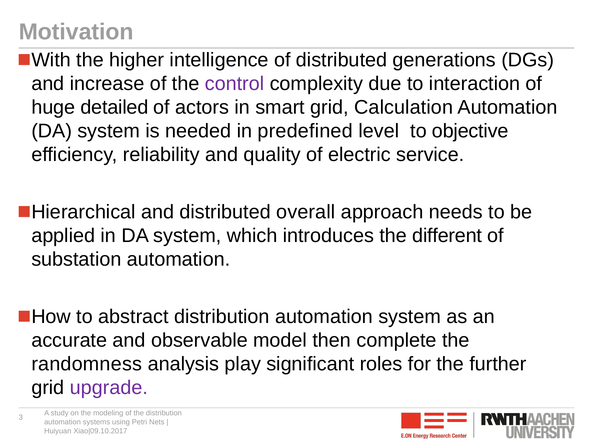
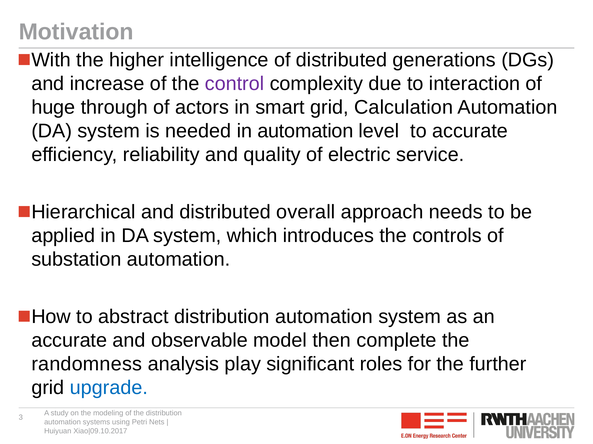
detailed: detailed -> through (114, 108)
in predefined: predefined -> automation (305, 131)
to objective: objective -> accurate (470, 131)
different: different -> controls (447, 236)
upgrade colour: purple -> blue (109, 388)
